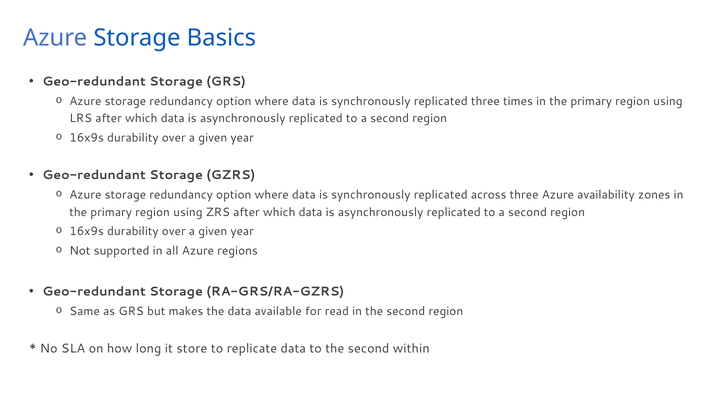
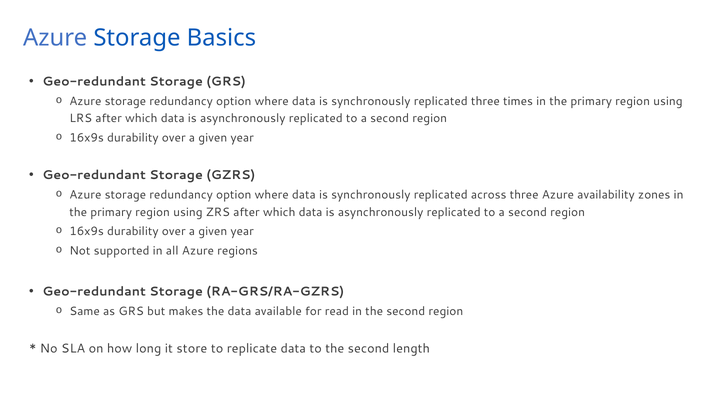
within: within -> length (411, 348)
